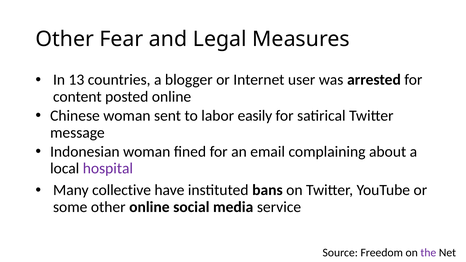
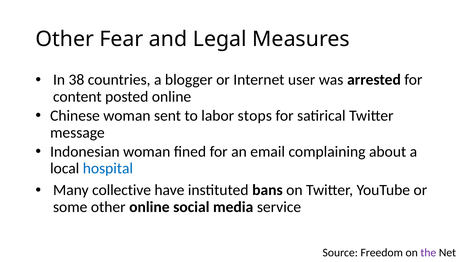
13: 13 -> 38 (76, 80)
easily: easily -> stops (255, 116)
hospital colour: purple -> blue (108, 169)
